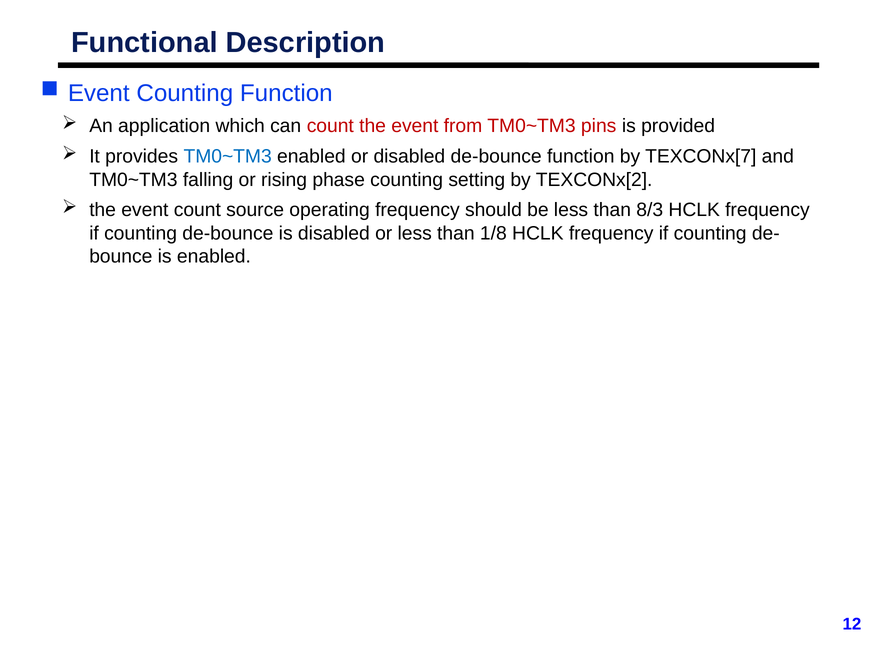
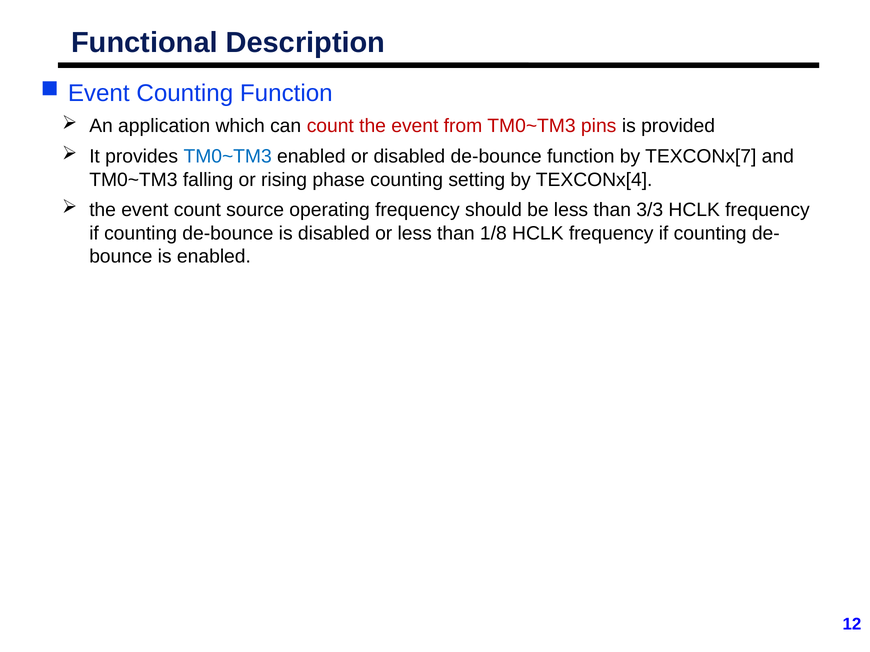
TEXCONx[2: TEXCONx[2 -> TEXCONx[4 (594, 180)
8/3: 8/3 -> 3/3 (650, 210)
